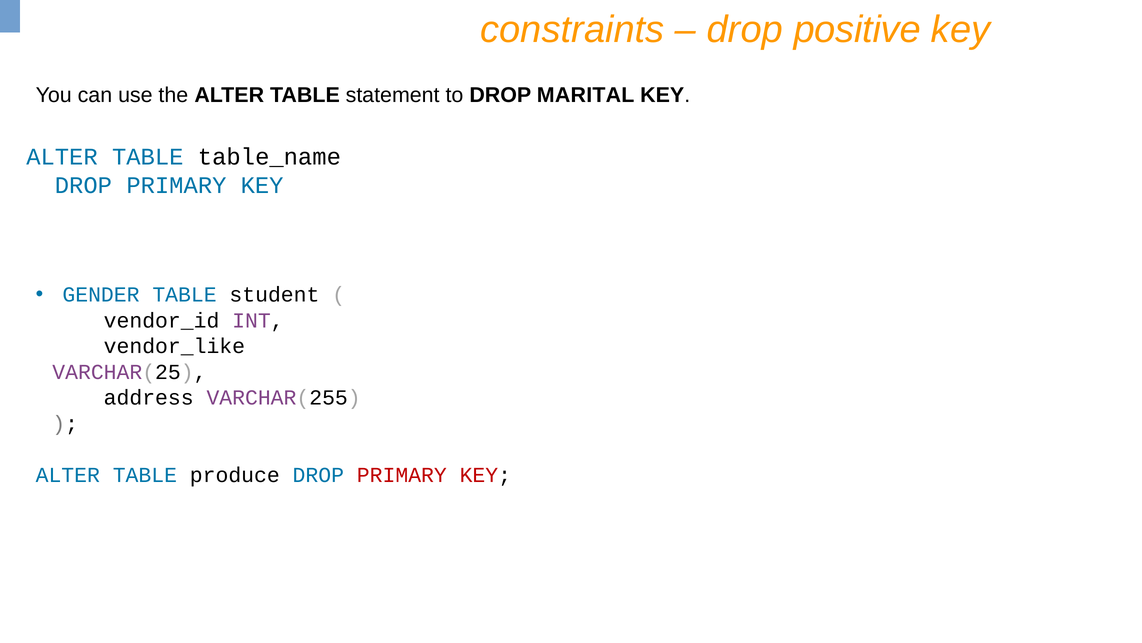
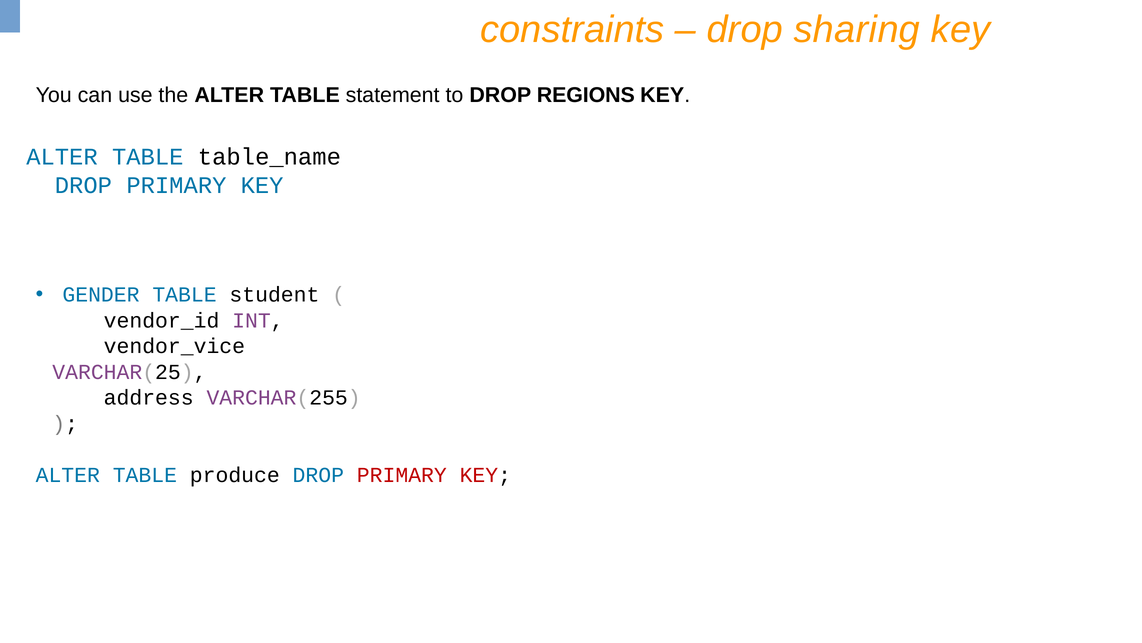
positive: positive -> sharing (857, 30)
MARITAL: MARITAL -> REGIONS (586, 95)
vendor_like: vendor_like -> vendor_vice (174, 346)
